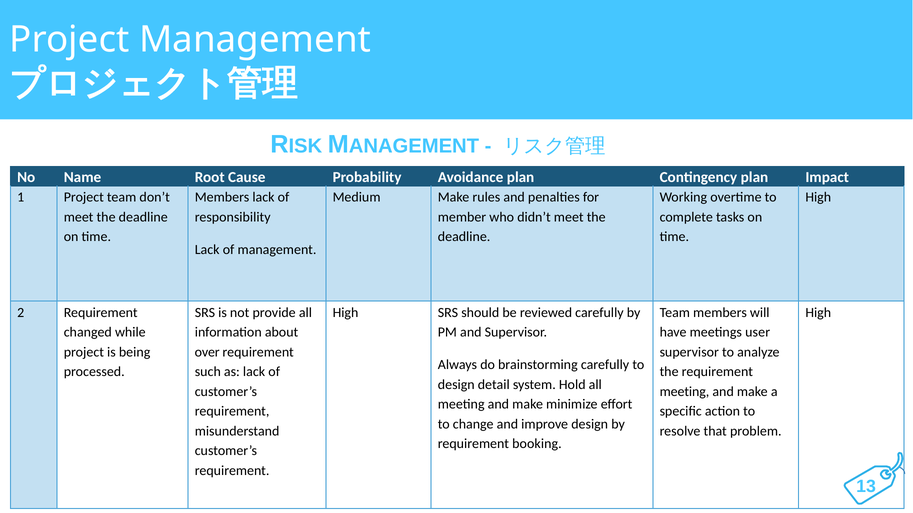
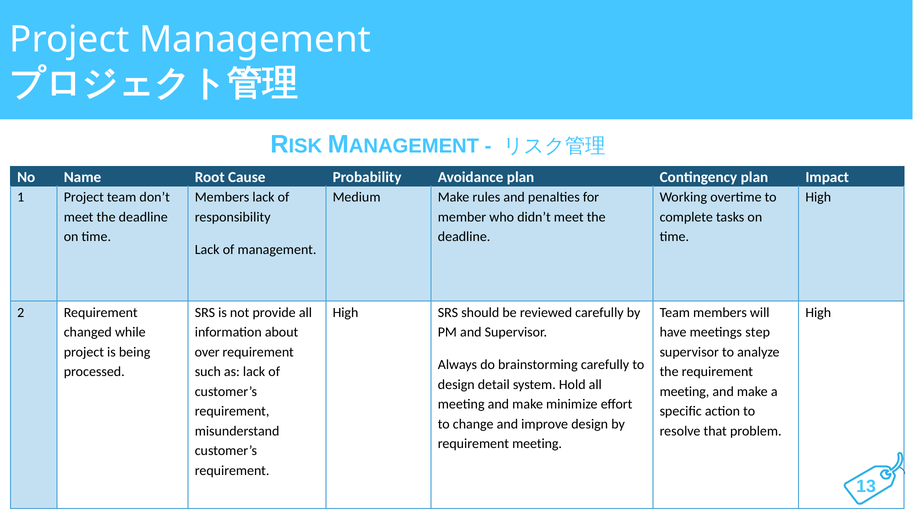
user: user -> step (758, 333)
booking: booking -> meeting (537, 444)
